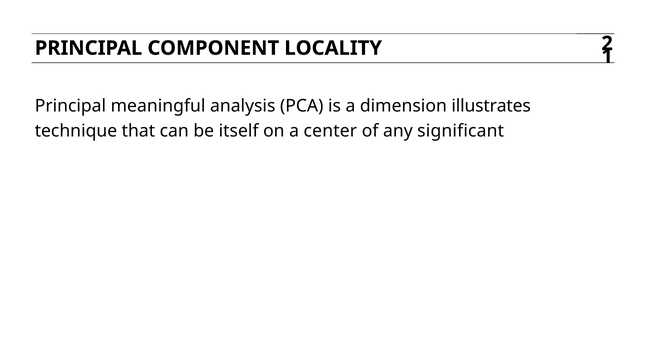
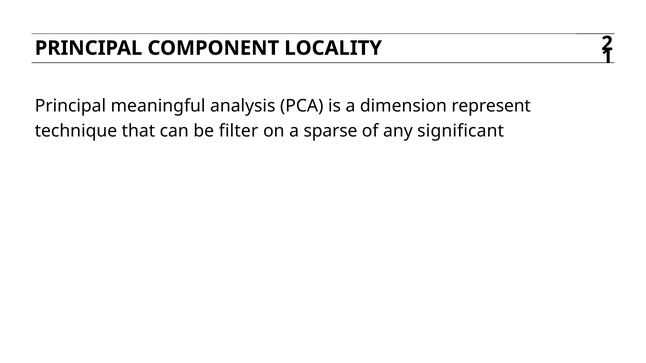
illustrates: illustrates -> represent (491, 106)
itself: itself -> filter (239, 131)
center: center -> sparse (331, 131)
